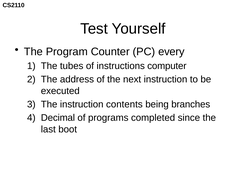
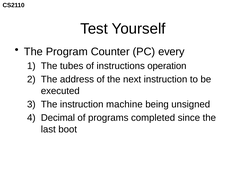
computer: computer -> operation (167, 66)
contents: contents -> machine (124, 104)
branches: branches -> unsigned (191, 104)
